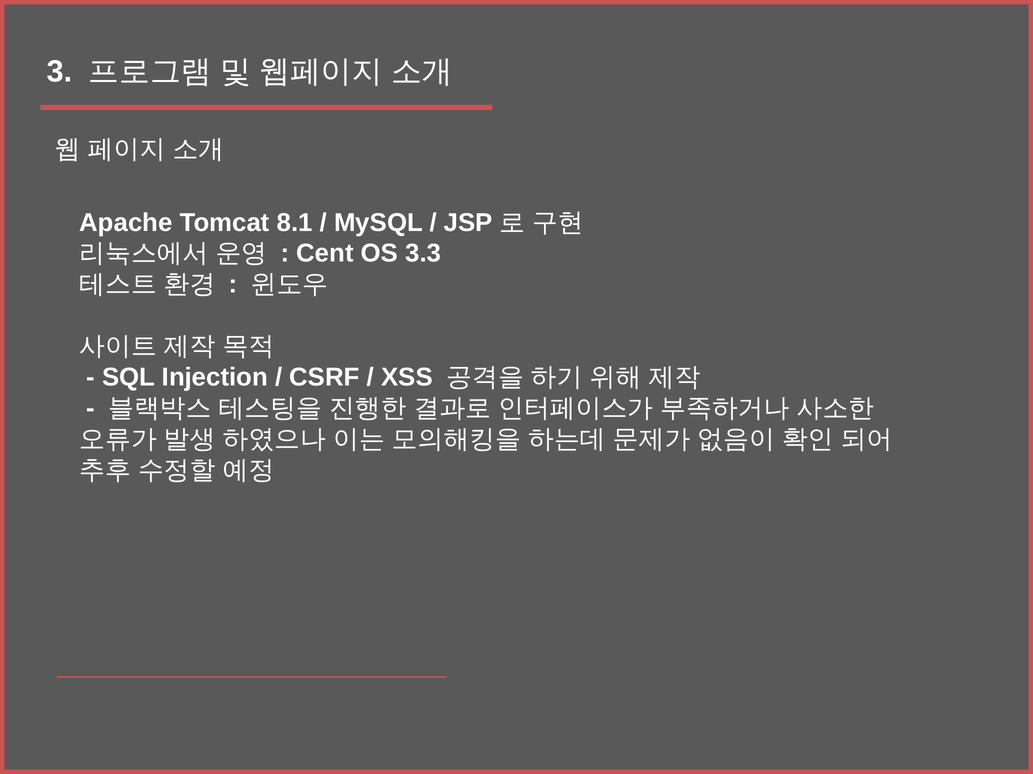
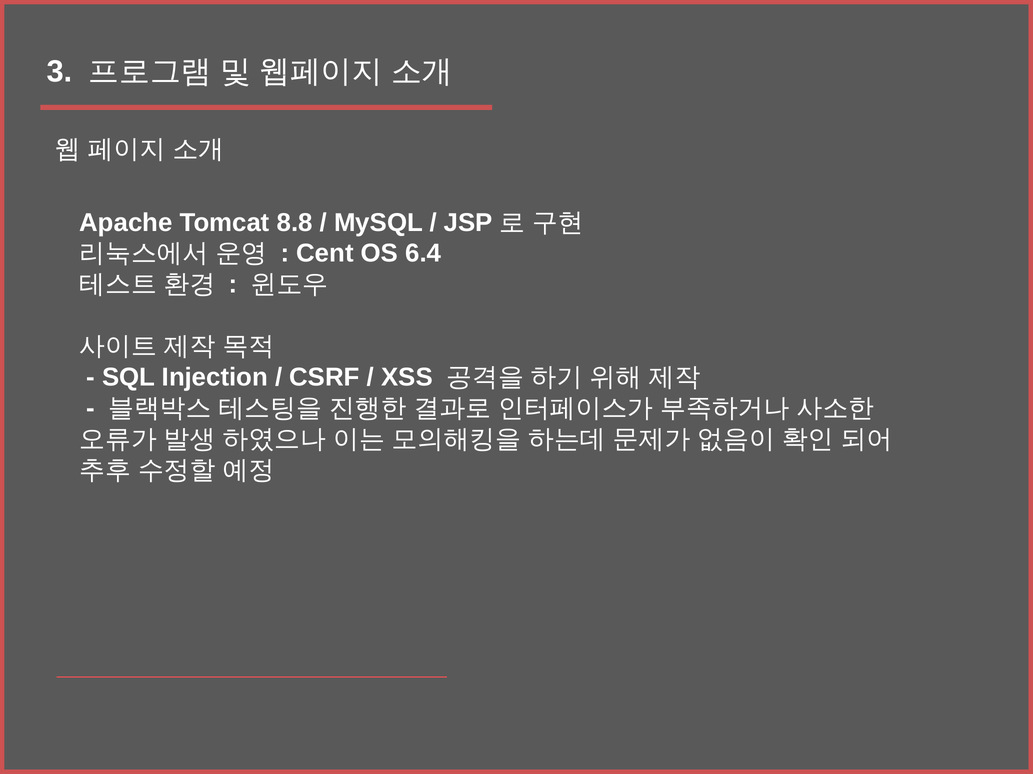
8.1: 8.1 -> 8.8 (295, 223)
3.3: 3.3 -> 6.4 (423, 254)
